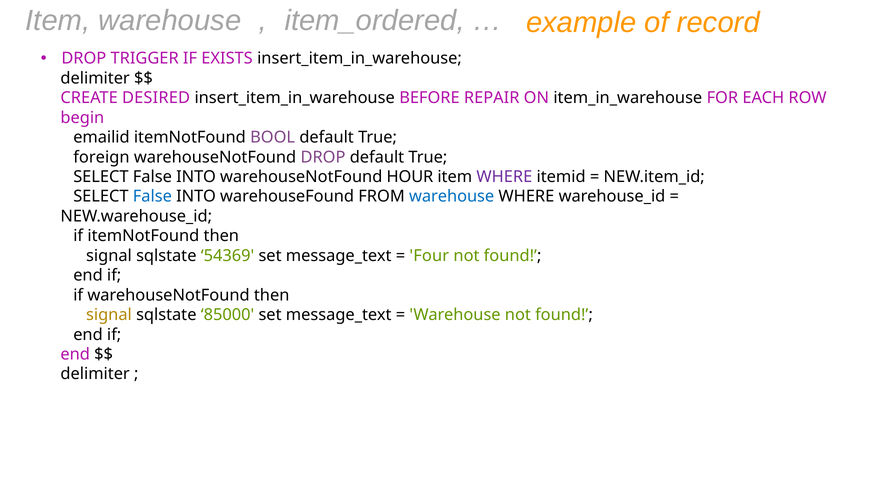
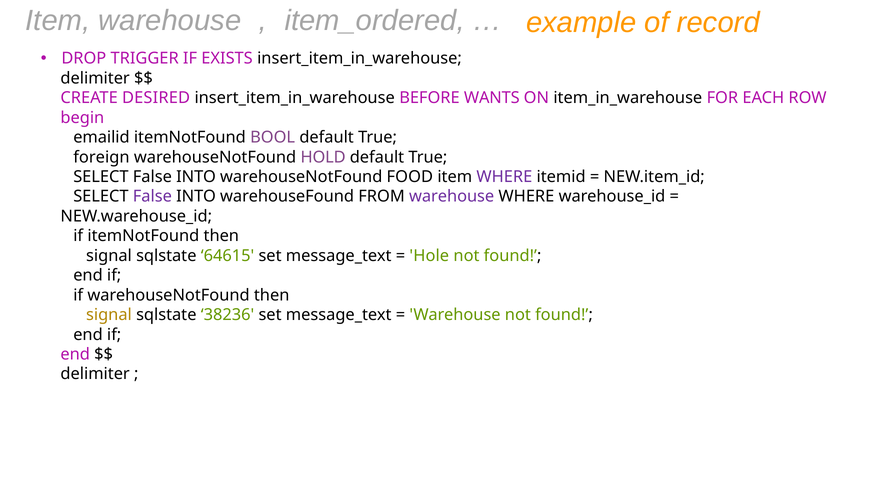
REPAIR: REPAIR -> WANTS (492, 98)
warehouseNotFound DROP: DROP -> HOLD (323, 157)
HOUR: HOUR -> FOOD (410, 177)
False colour: blue -> purple (152, 196)
warehouse colour: blue -> purple (452, 196)
54369: 54369 -> 64615 (227, 256)
Four: Four -> Hole (429, 256)
85000: 85000 -> 38236 (227, 315)
